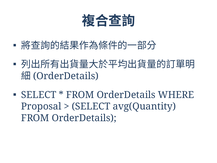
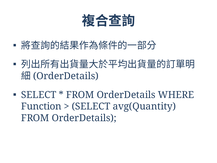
Proposal: Proposal -> Function (41, 106)
